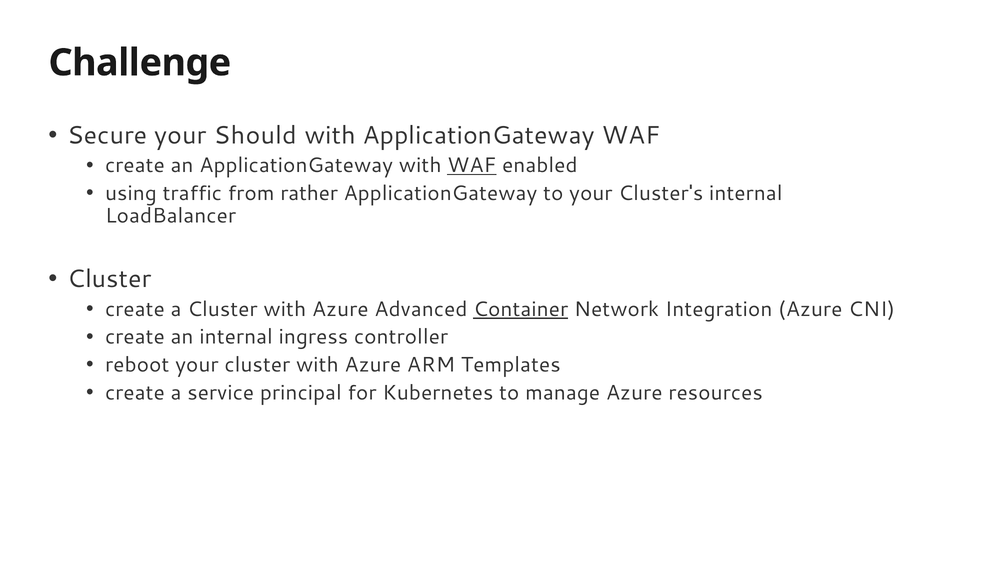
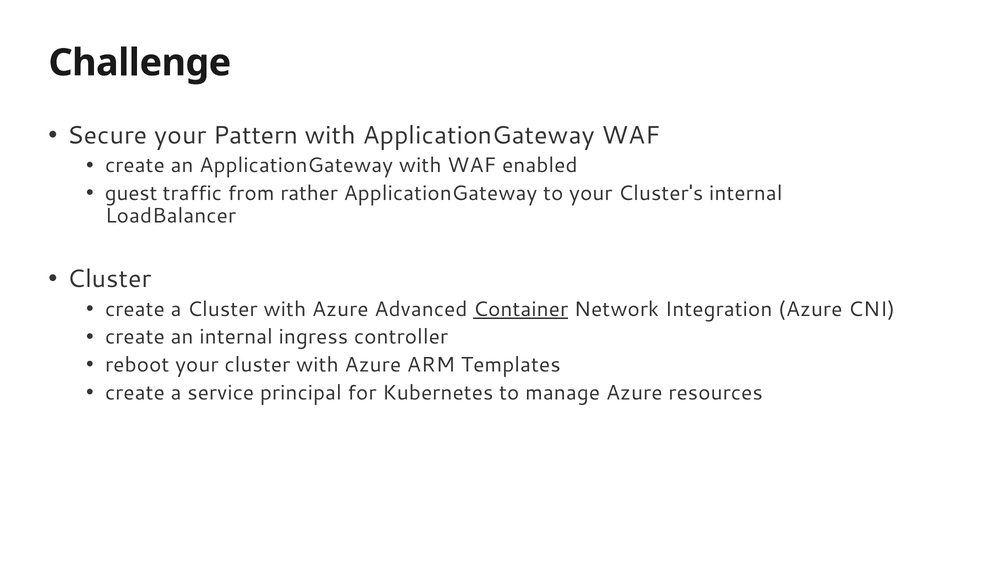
Should: Should -> Pattern (256, 135)
WAF underline: present -> none (472, 166)
using: using -> guest (131, 193)
